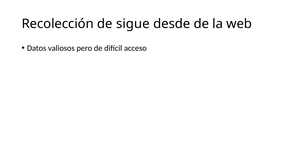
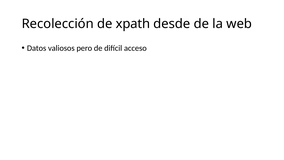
sigue: sigue -> xpath (133, 24)
